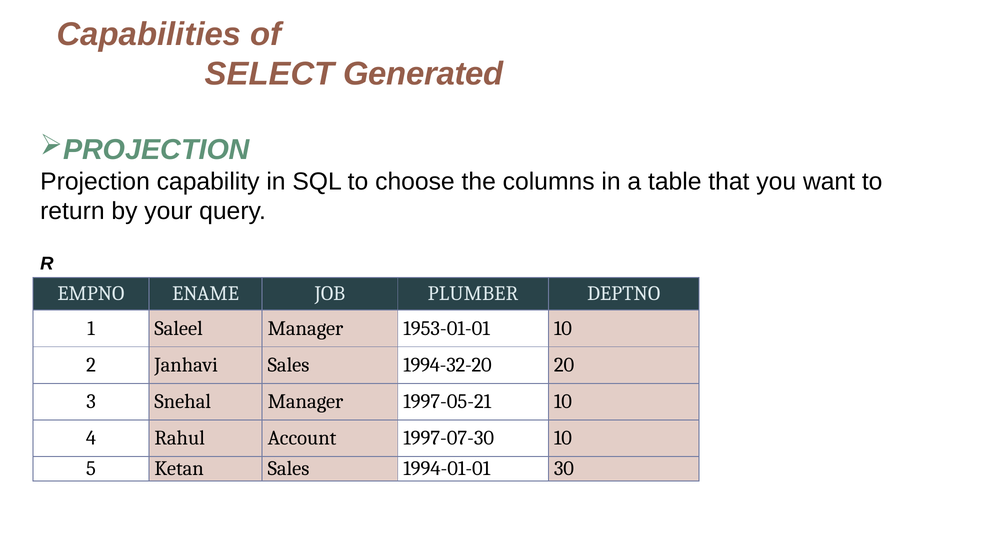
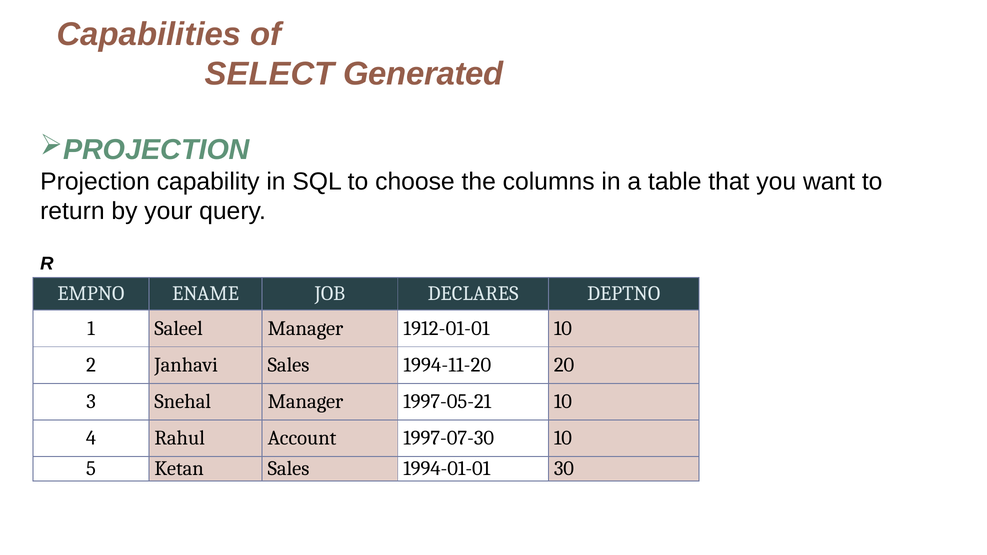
PLUMBER: PLUMBER -> DECLARES (473, 294)
1953-01-01: 1953-01-01 -> 1912-01-01 (446, 328)
1994-32-20: 1994-32-20 -> 1994-11-20 (447, 365)
